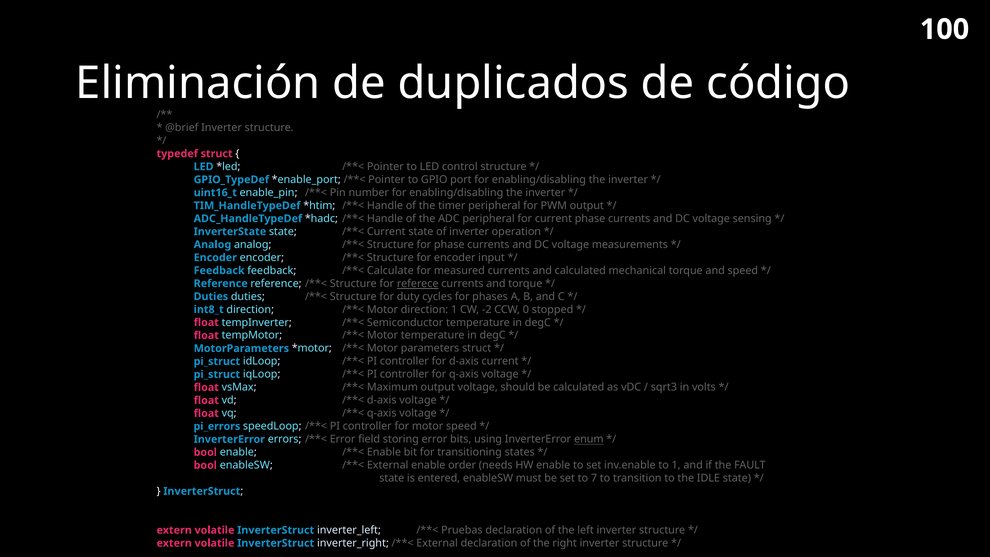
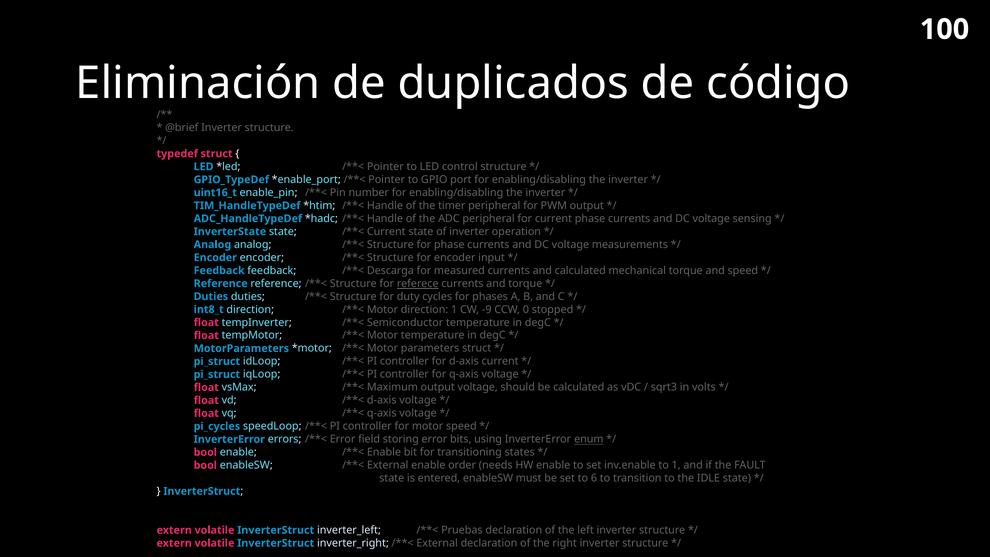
Calculate: Calculate -> Descarga (390, 270)
-2: -2 -> -9 (487, 309)
pi_errors: pi_errors -> pi_cycles (217, 426)
7: 7 -> 6 (594, 478)
